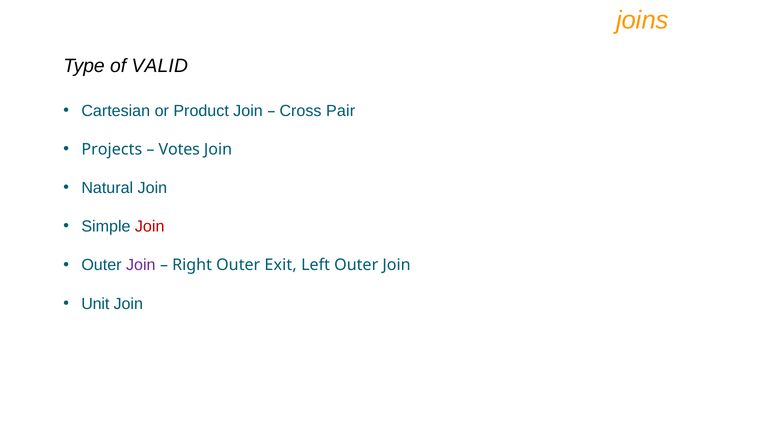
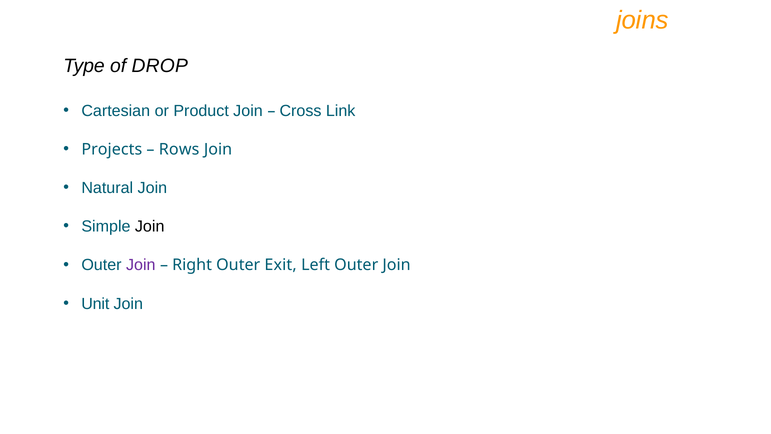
VALID: VALID -> DROP (160, 66)
Pair: Pair -> Link (341, 111)
Votes: Votes -> Rows (179, 149)
Join colour: red -> black (150, 226)
